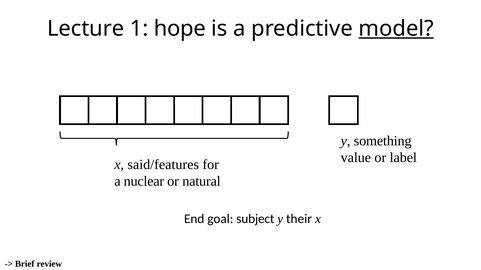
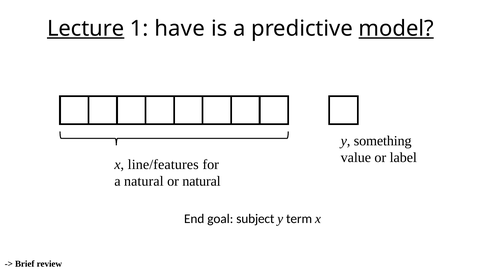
Lecture underline: none -> present (86, 29)
hope: hope -> have (180, 29)
said/features: said/features -> line/features (163, 165)
a nuclear: nuclear -> natural (144, 182)
their: their -> term (299, 219)
